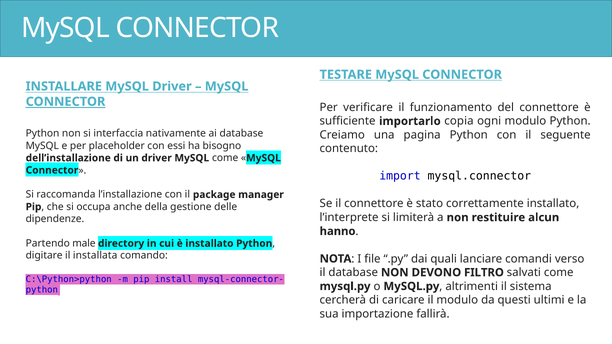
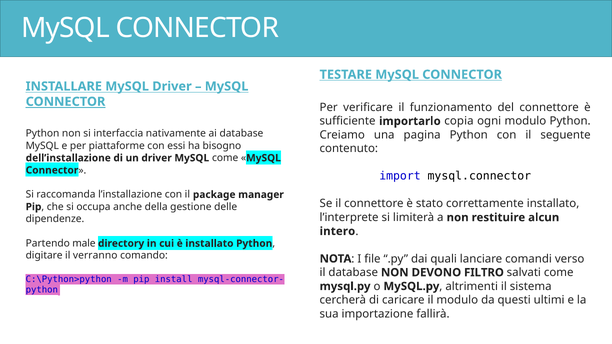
placeholder: placeholder -> piattaforme (117, 146)
hanno: hanno -> intero (337, 231)
installata: installata -> verranno (95, 256)
